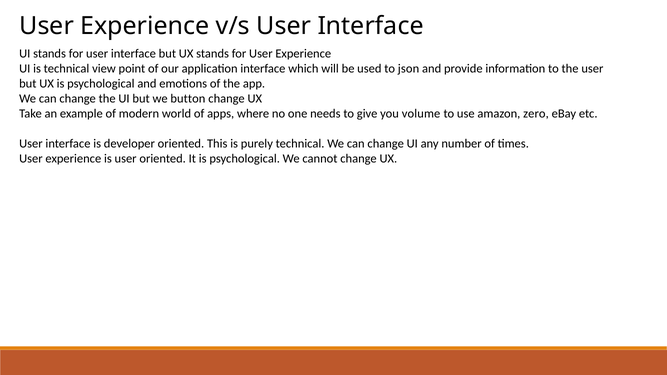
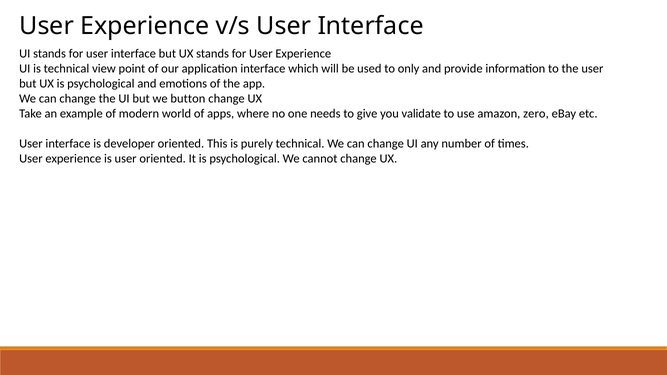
json: json -> only (409, 68)
volume: volume -> validate (421, 113)
